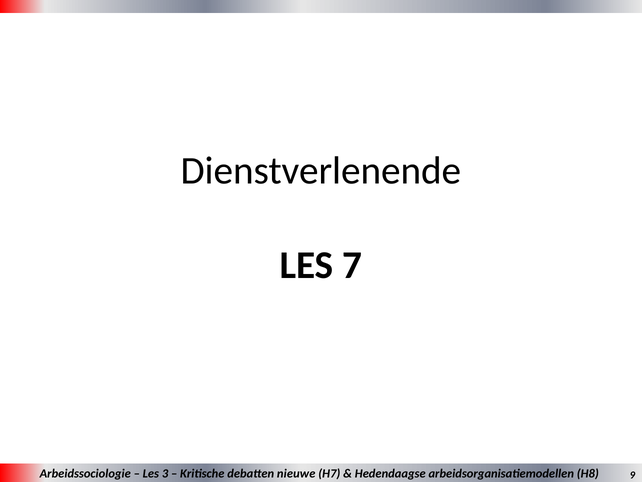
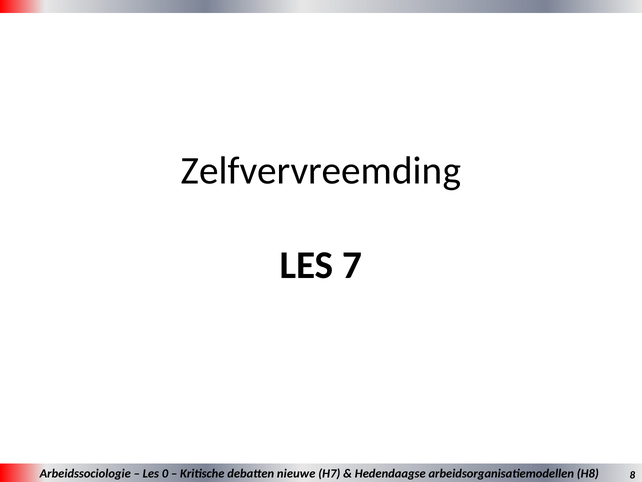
Dienstverlenende: Dienstverlenende -> Zelfvervreemding (321, 171)
3: 3 -> 0 (165, 473)
9: 9 -> 8 (632, 475)
